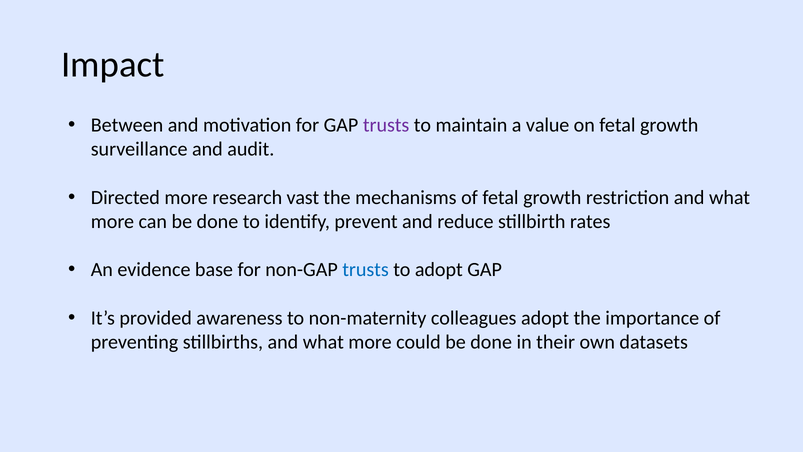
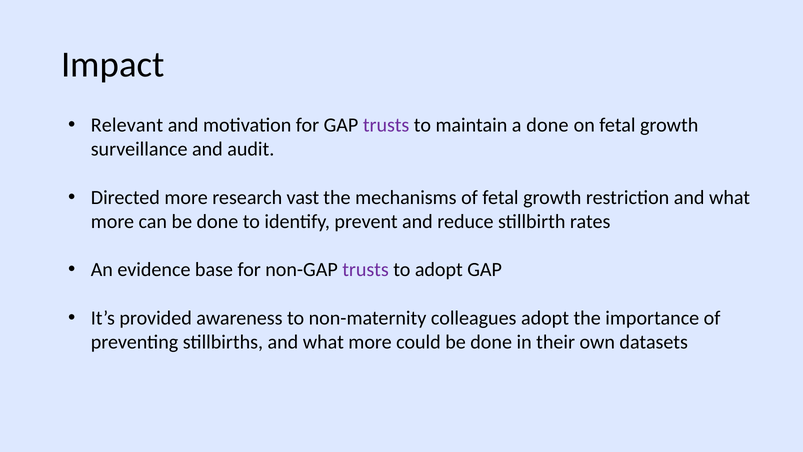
Between: Between -> Relevant (127, 125)
a value: value -> done (547, 125)
trusts colour: blue -> purple (366, 270)
